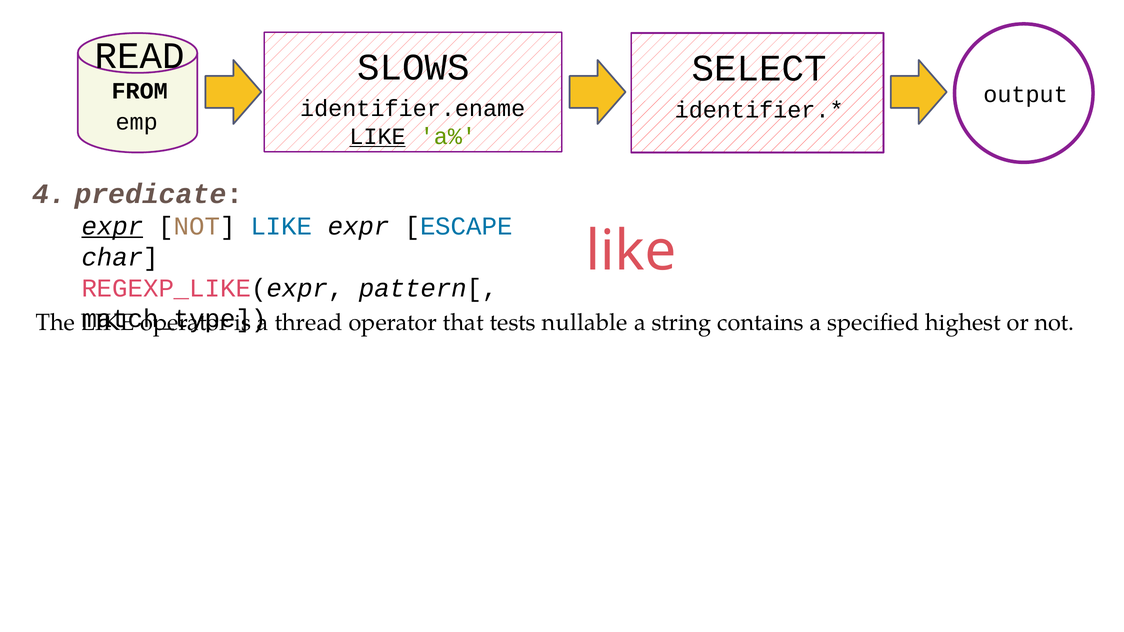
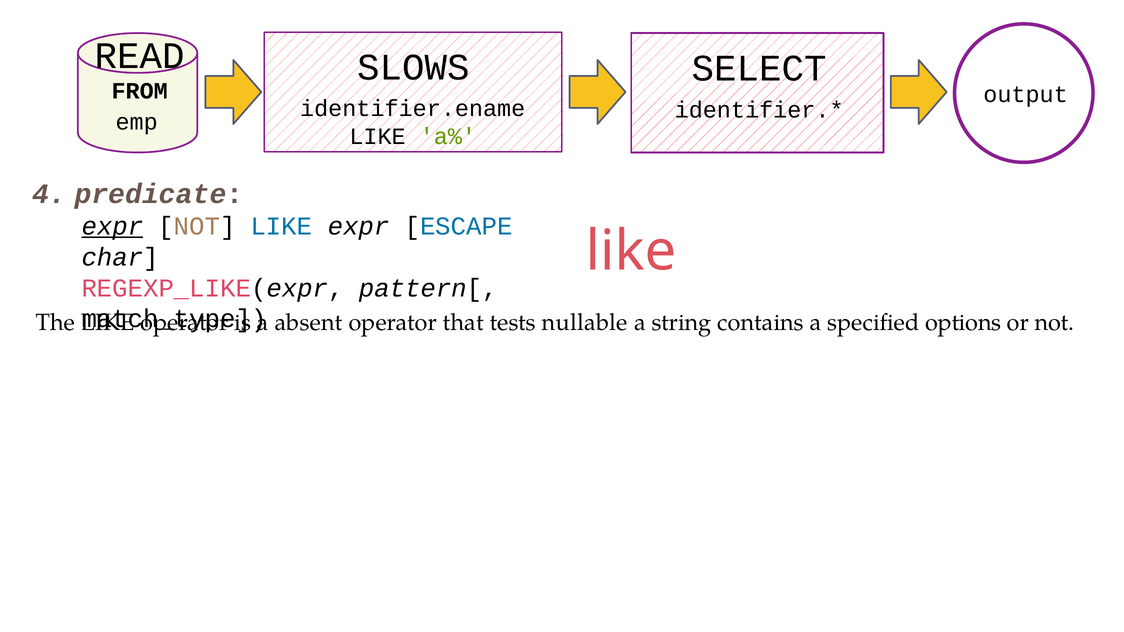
LIKE underline: present -> none (378, 136)
thread: thread -> absent (309, 323)
highest: highest -> options (963, 323)
